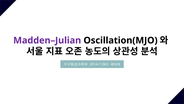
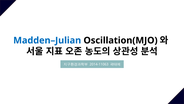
Madden–Julian colour: purple -> blue (47, 40)
